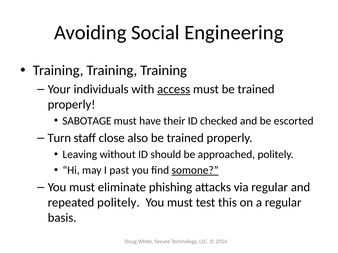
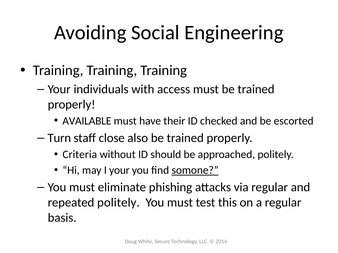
access underline: present -> none (174, 89)
SABOTAGE: SABOTAGE -> AVAILABLE (87, 121)
Leaving: Leaving -> Criteria (80, 155)
I past: past -> your (119, 171)
